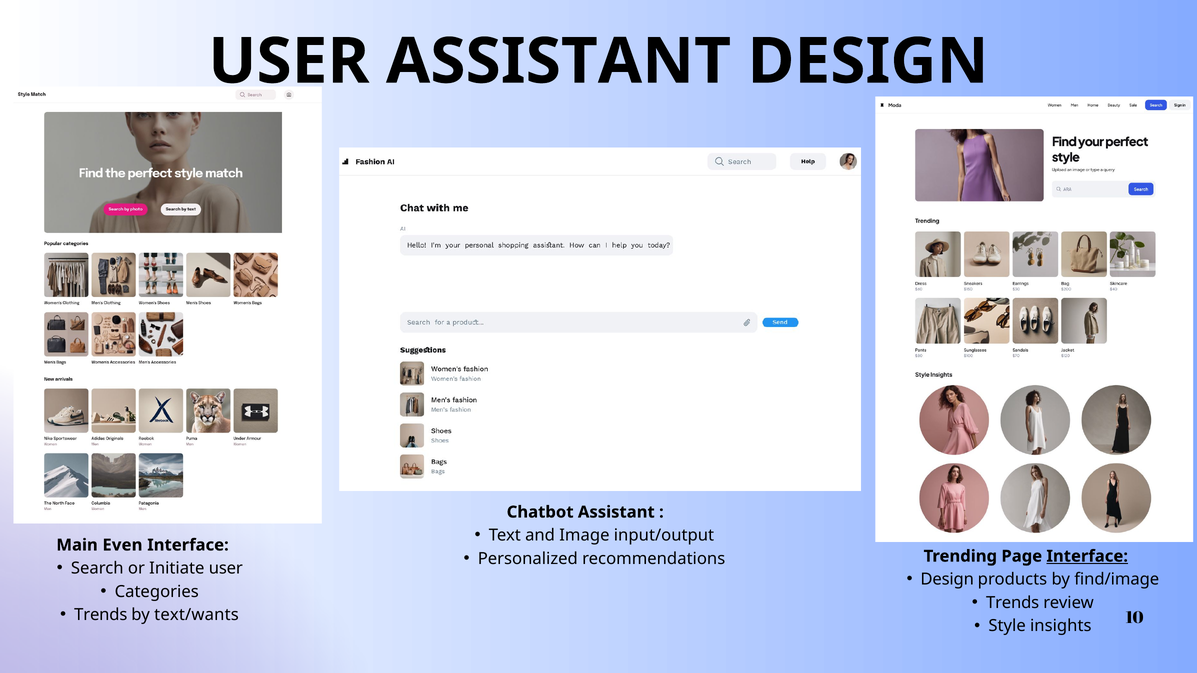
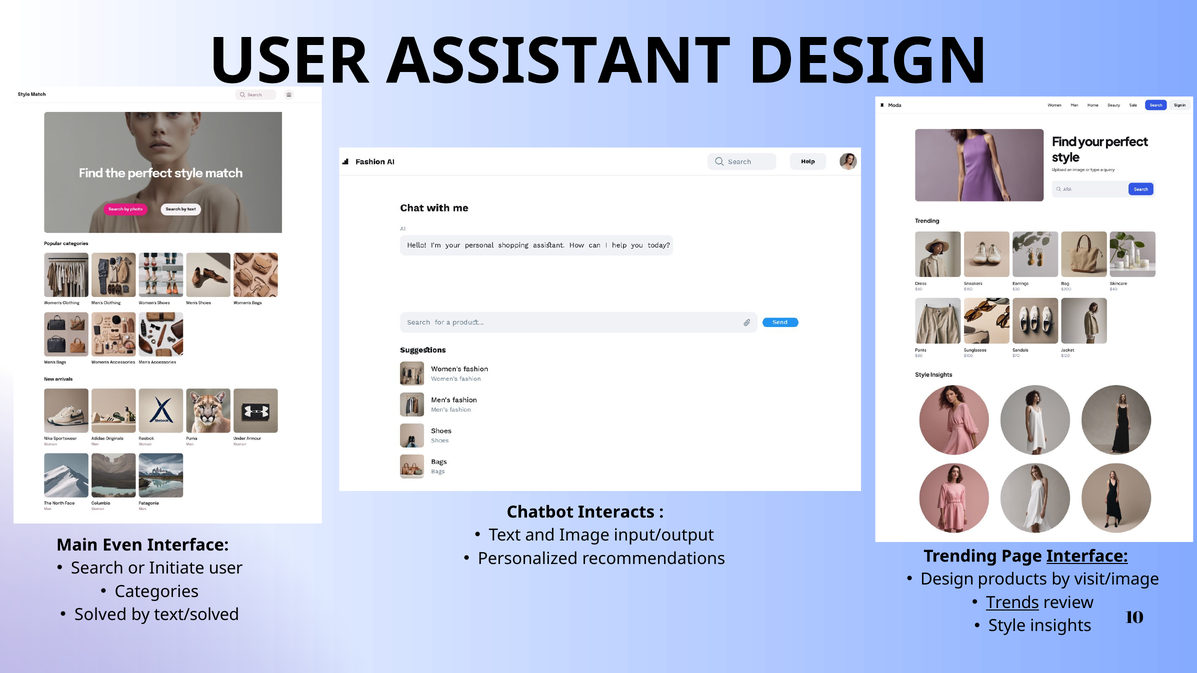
Chatbot Assistant: Assistant -> Interacts (616, 512)
find/image: find/image -> visit/image (1117, 580)
Trends underline: none -> present (1013, 603)
Trends: Trends -> Solved (101, 615)
text/wants: text/wants -> text/solved (197, 615)
